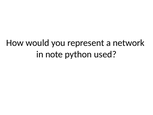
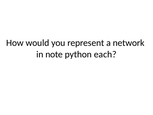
used: used -> each (105, 54)
